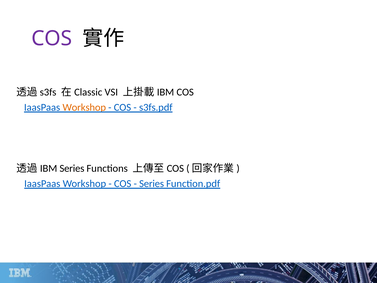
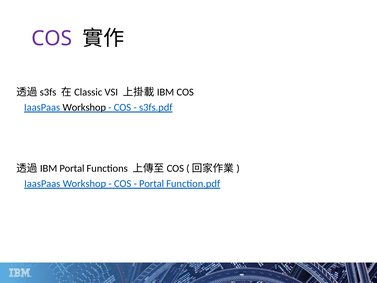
Workshop colour: orange -> black (84, 107)
Series: Series -> Portal (72, 168)
Series: Series -> Portal (152, 184)
